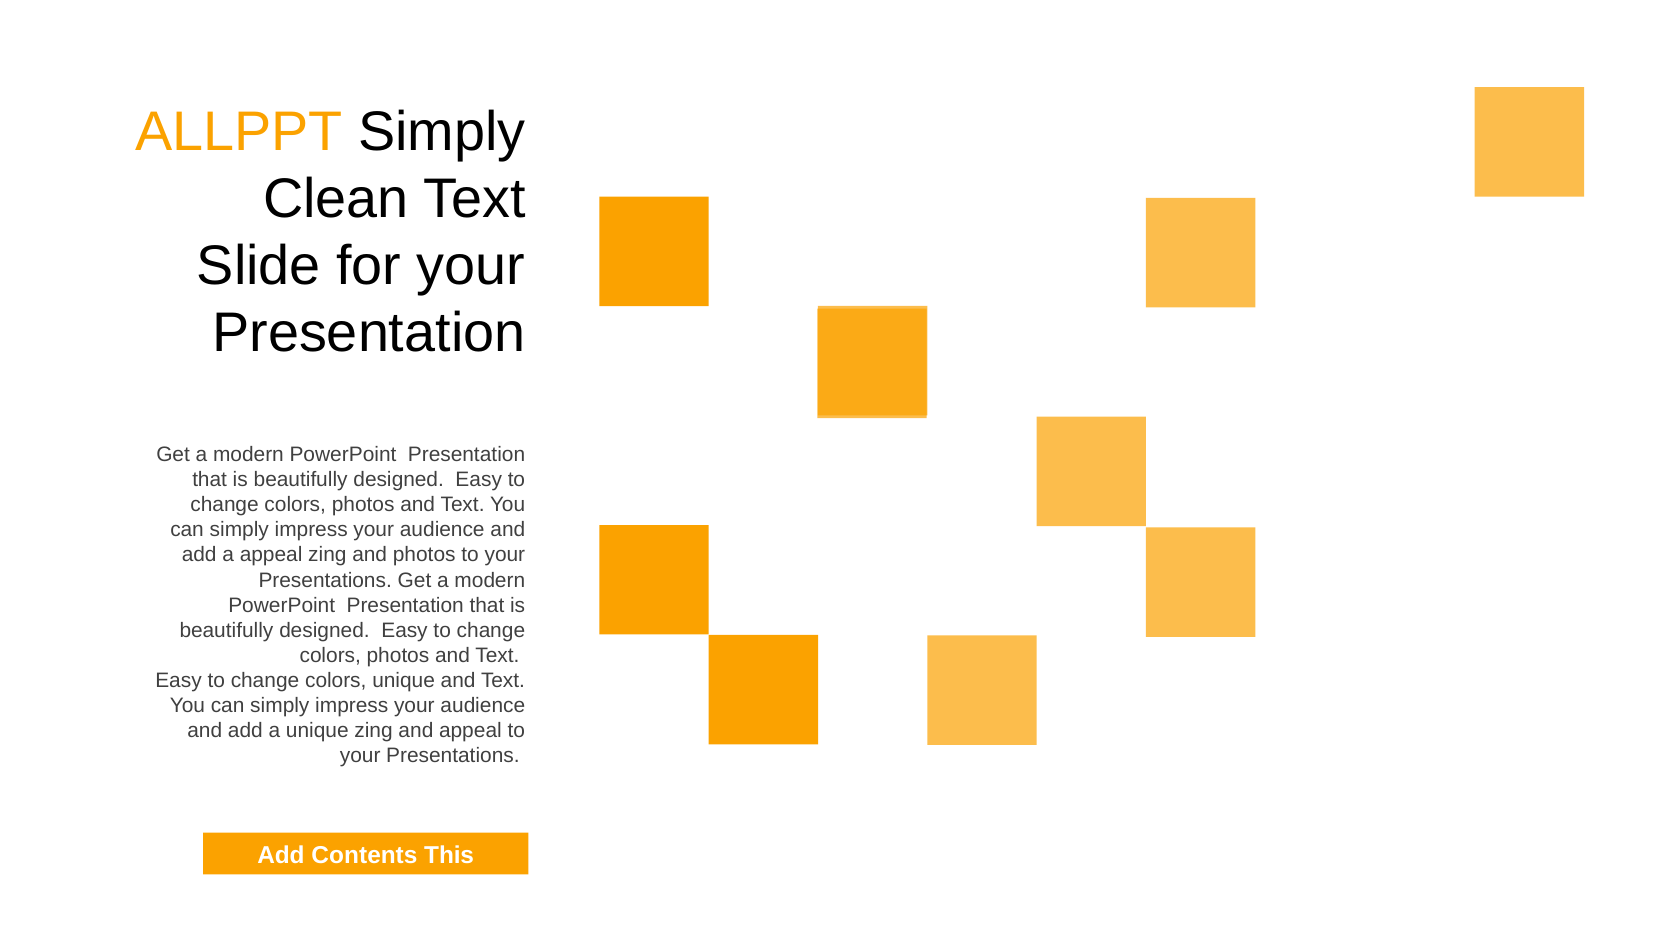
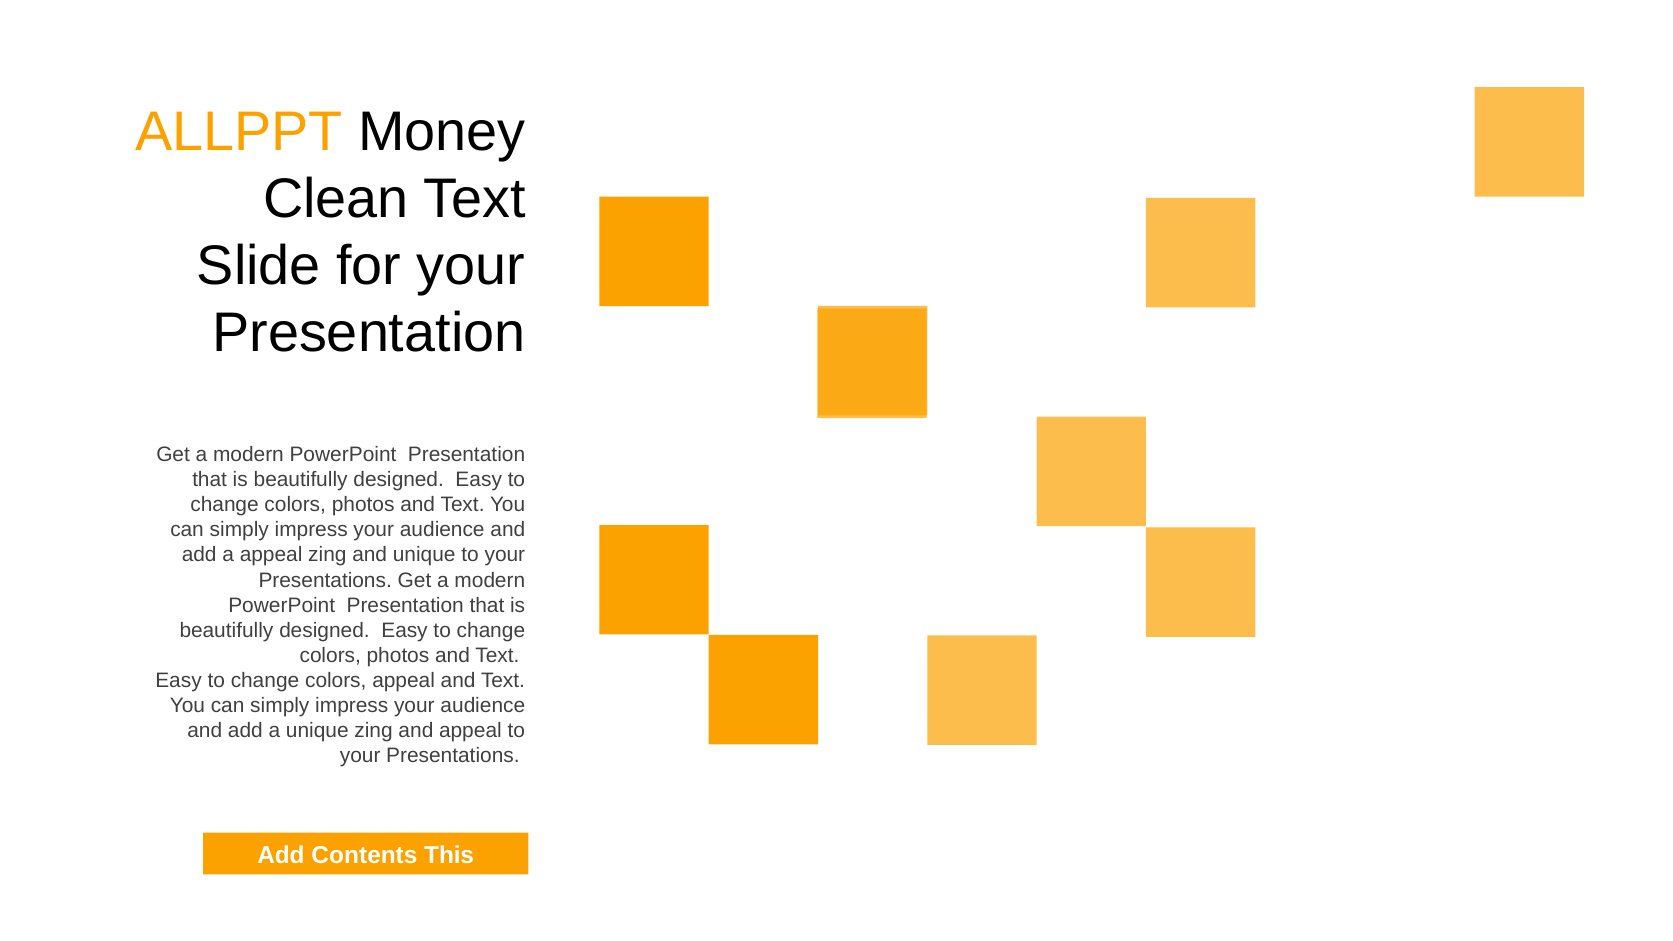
ALLPPT Simply: Simply -> Money (442, 132)
and photos: photos -> unique (424, 555)
colors unique: unique -> appeal (404, 681)
